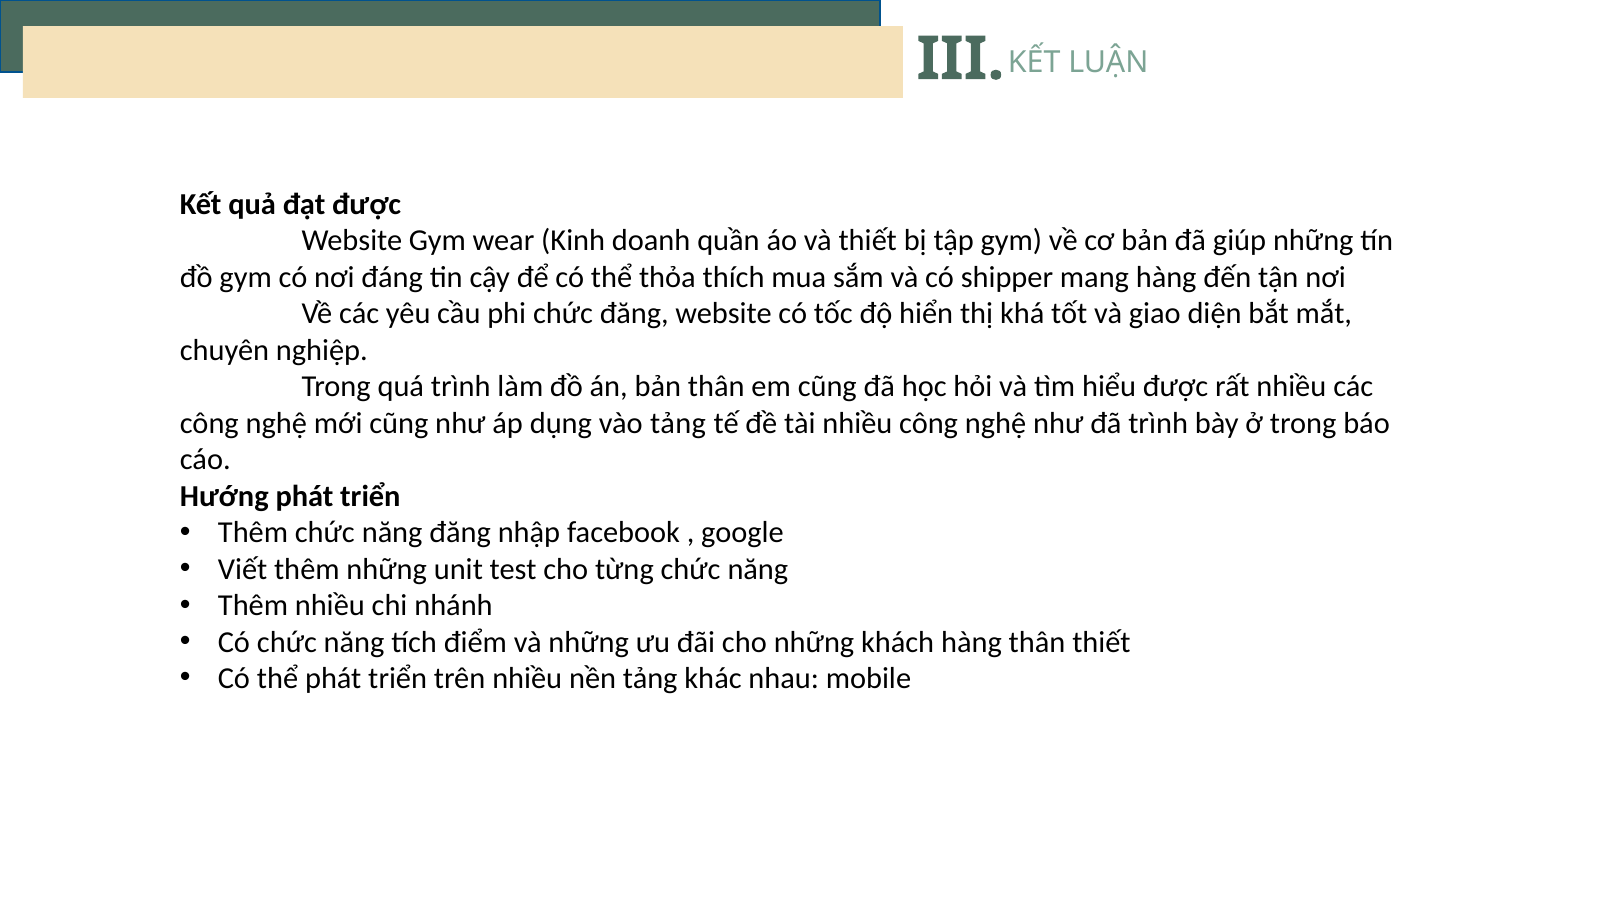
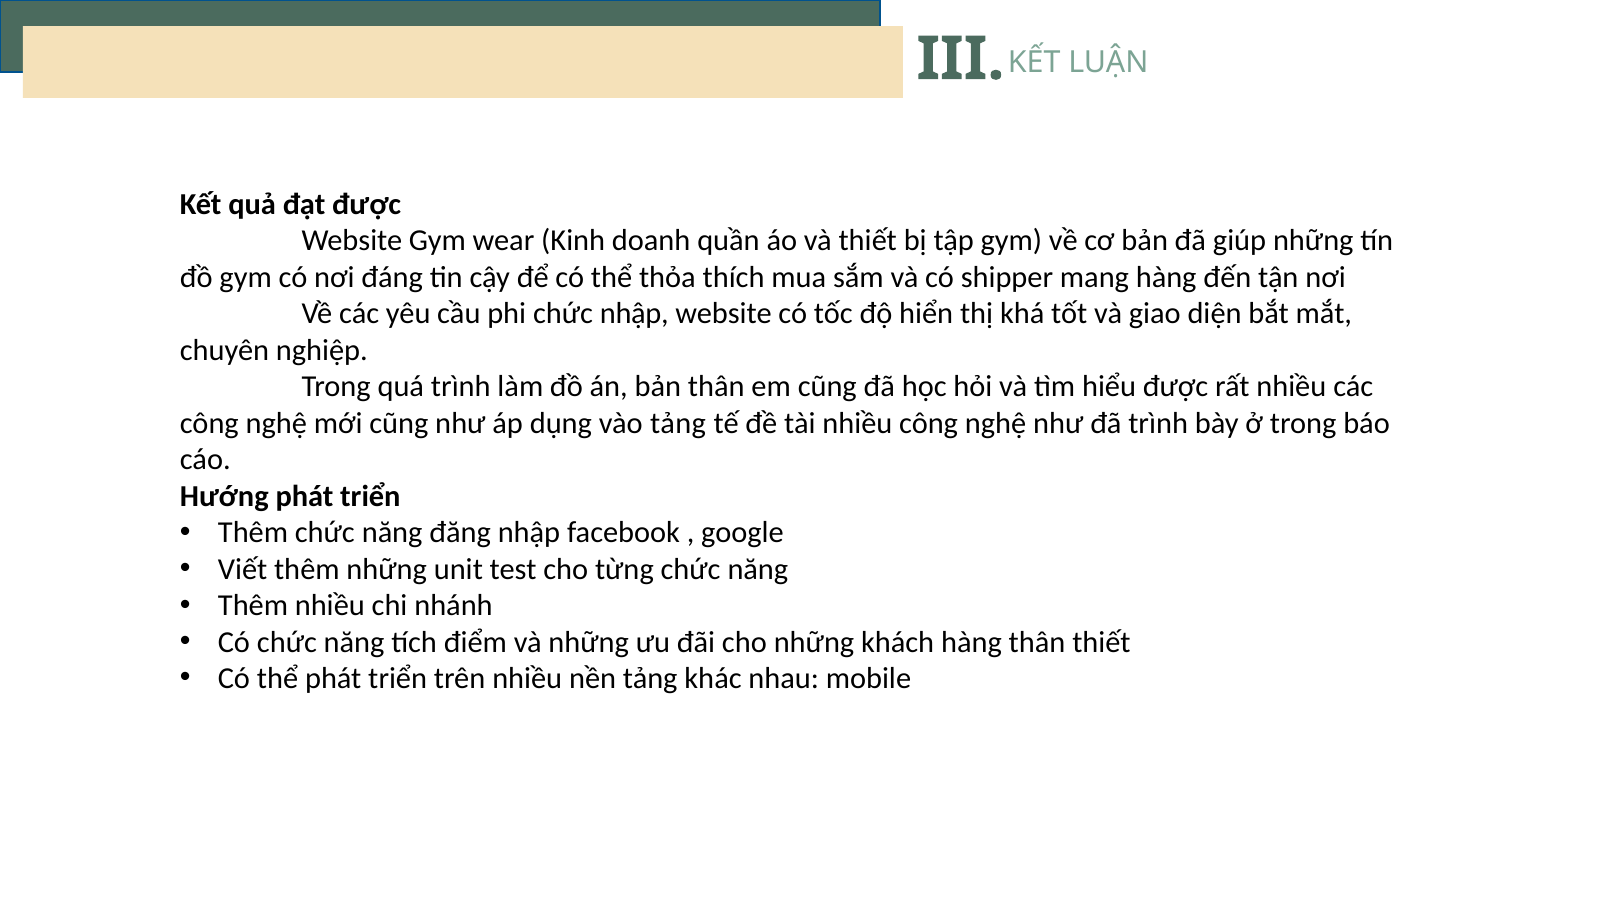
chức đăng: đăng -> nhập (634, 314)
